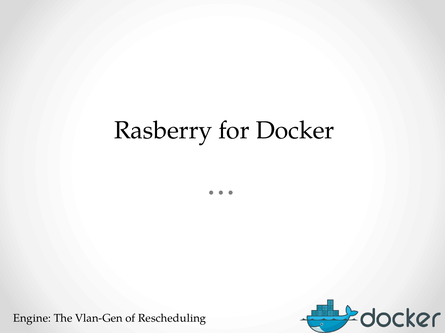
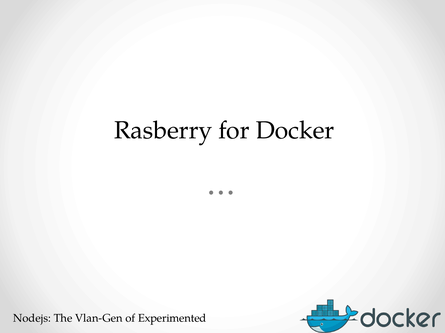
Engine: Engine -> Nodejs (32, 319)
Rescheduling: Rescheduling -> Experimented (172, 319)
